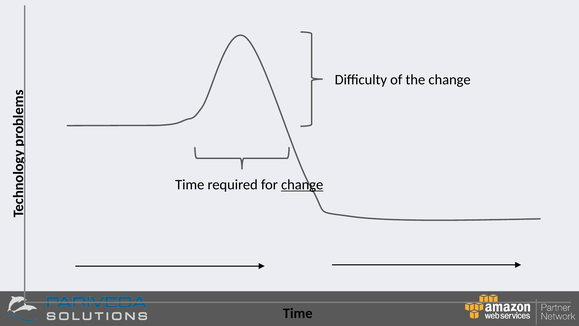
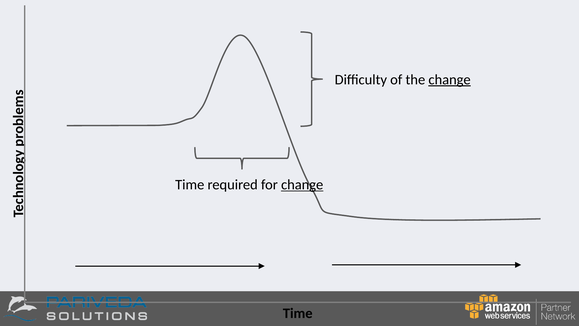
change underline: none -> present (450, 80)
